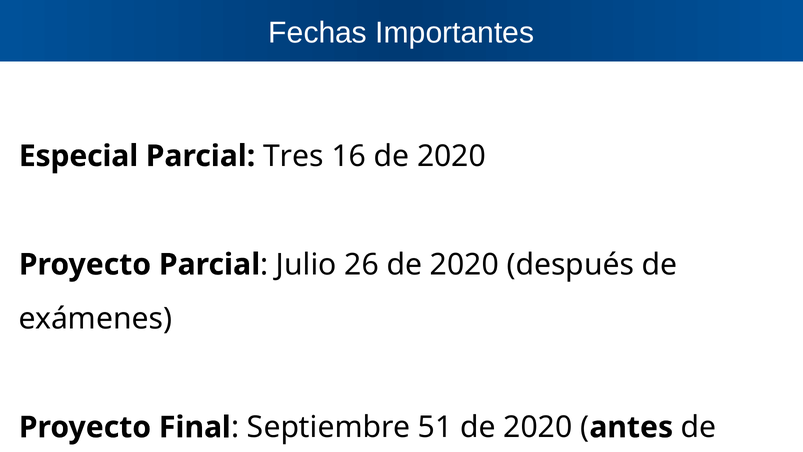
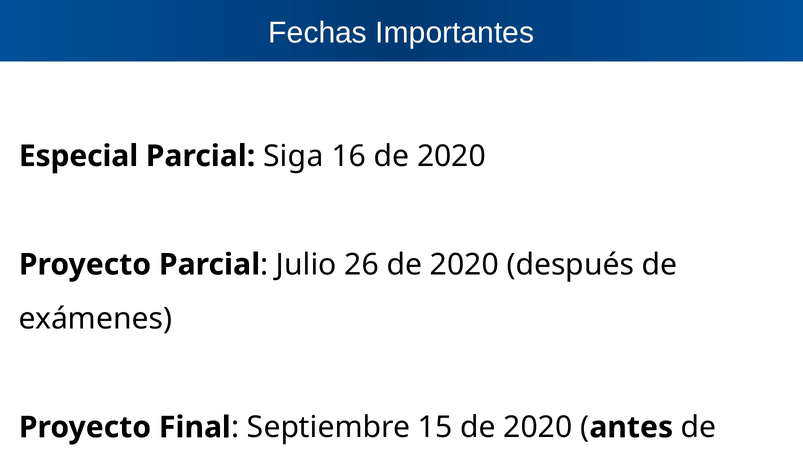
Tres: Tres -> Siga (293, 156)
51: 51 -> 15 (435, 427)
